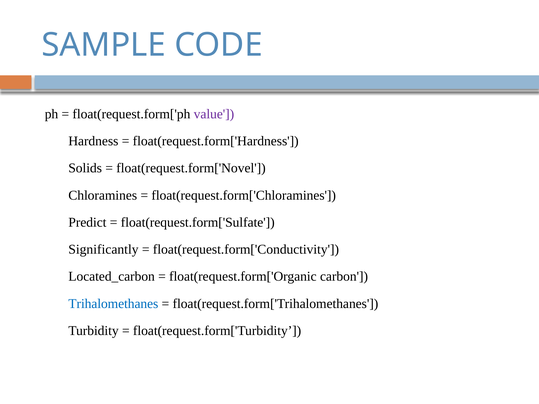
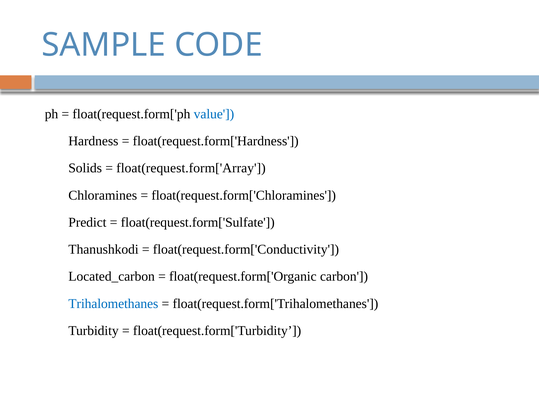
value colour: purple -> blue (214, 114)
float(request.form['Novel: float(request.form['Novel -> float(request.form['Array (191, 168)
Significantly: Significantly -> Thanushkodi (103, 250)
